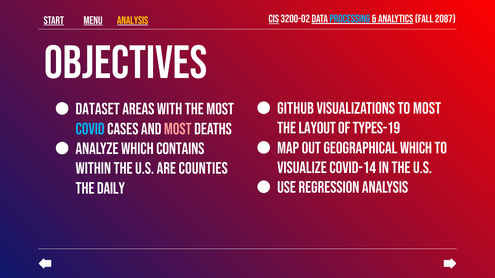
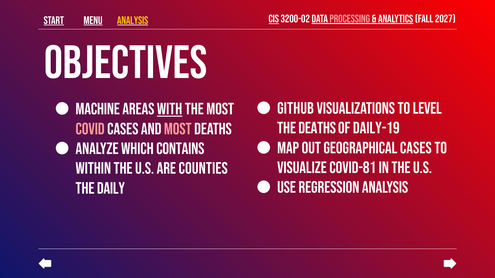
PROCESSING colour: light blue -> pink (350, 19)
2087: 2087 -> 2027 (445, 19)
to most: most -> level (427, 109)
Dataset: Dataset -> Machine (98, 109)
with underline: none -> present (170, 109)
the layout: layout -> deaths (317, 128)
Types-19: Types-19 -> Daily-19 (376, 128)
Covid colour: light blue -> pink (90, 129)
geographical which: which -> cases (416, 148)
Covid-14: Covid-14 -> Covid-81 (353, 168)
